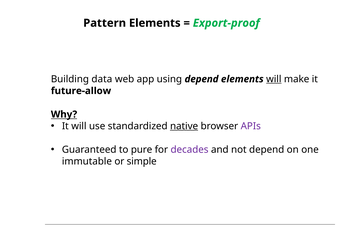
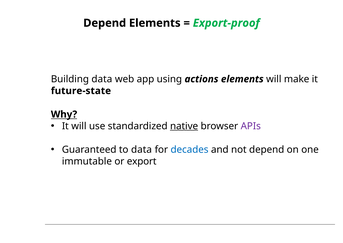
Pattern: Pattern -> Depend (105, 23)
using depend: depend -> actions (201, 79)
will underline: present -> none (274, 79)
future-allow: future-allow -> future-state (81, 91)
to pure: pure -> data (141, 149)
decades colour: purple -> blue (190, 149)
simple: simple -> export (142, 161)
